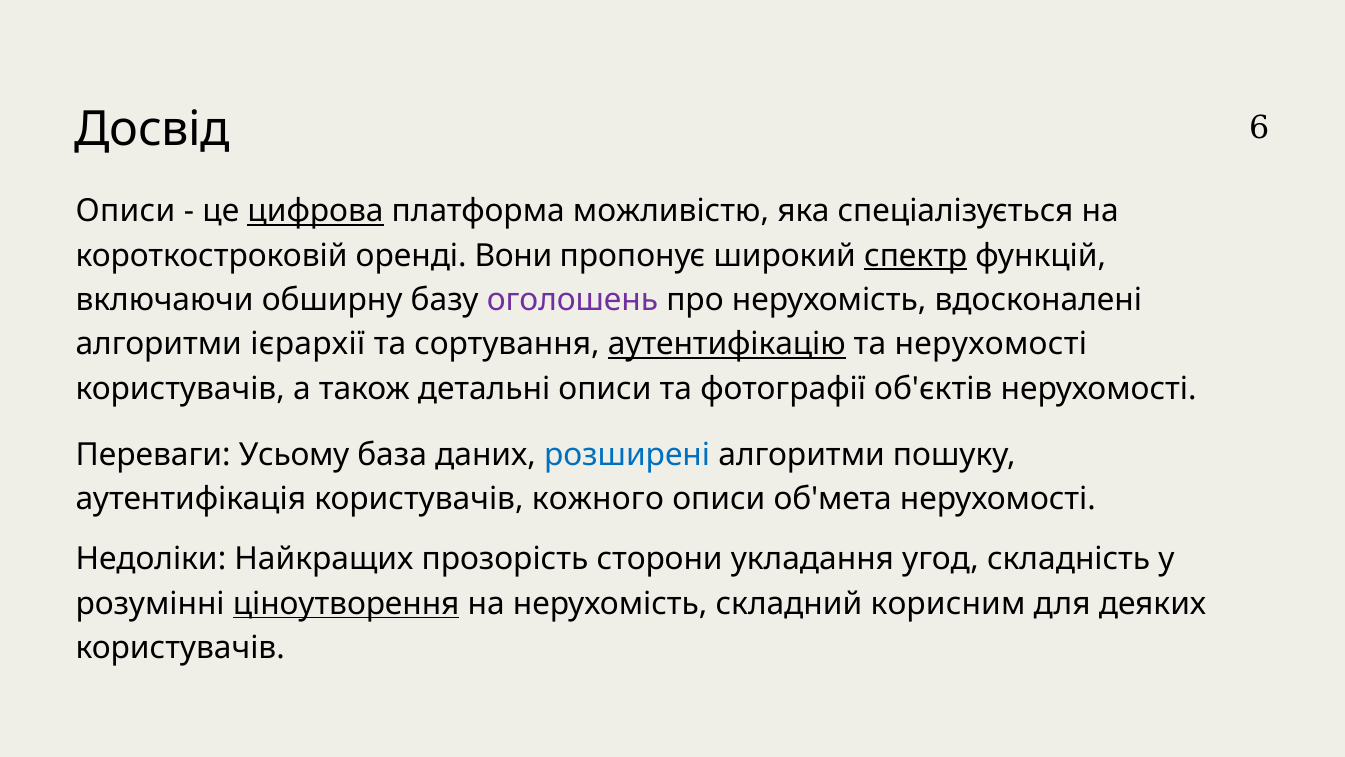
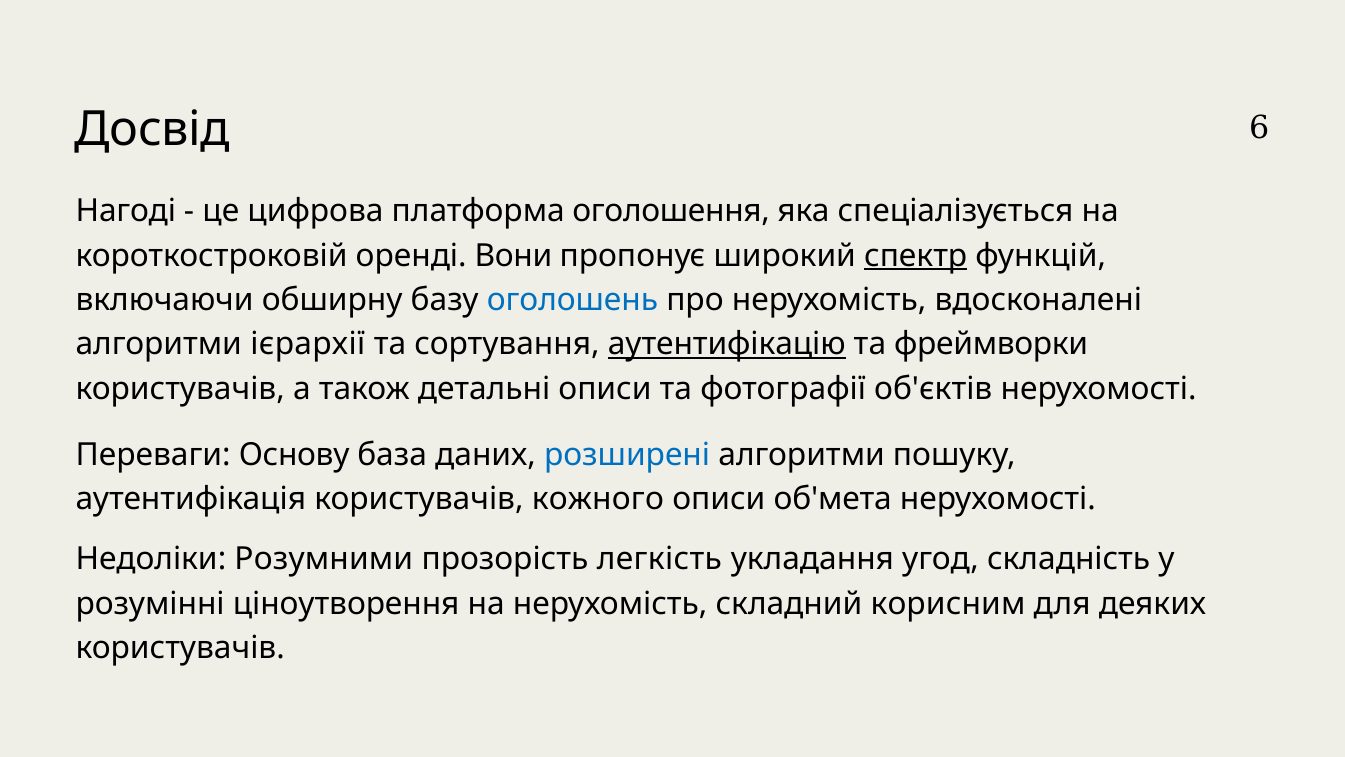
Описи: Описи -> Нагоді (126, 211)
цифрова underline: present -> none (316, 211)
можливістю: можливістю -> оголошення (671, 211)
оголошень colour: purple -> blue (572, 300)
та нерухомості: нерухомості -> фреймворки (991, 344)
Усьому: Усьому -> Основу (294, 455)
Найкращих: Найкращих -> Розумними (324, 559)
сторони: сторони -> легкість (659, 559)
ціноутворення underline: present -> none (346, 603)
